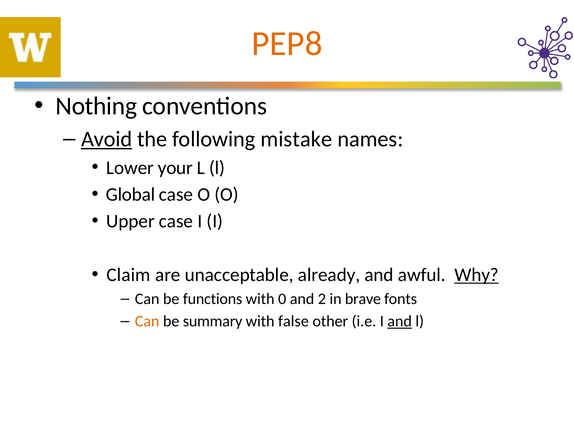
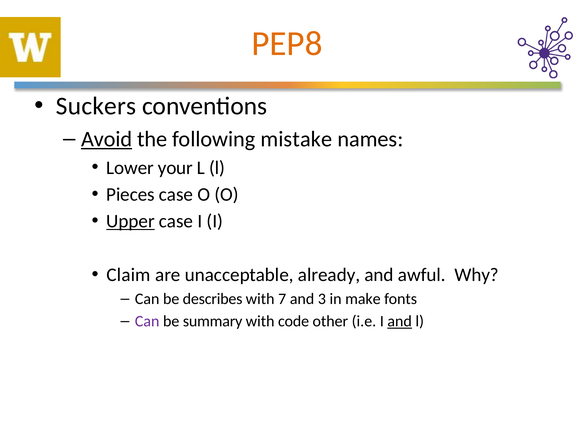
Nothing: Nothing -> Suckers (96, 106)
Global: Global -> Pieces (130, 194)
Upper underline: none -> present (130, 221)
Why underline: present -> none (477, 275)
functions: functions -> describes (213, 299)
0: 0 -> 7 (282, 299)
2: 2 -> 3 (322, 299)
brave: brave -> make (363, 299)
Can colour: orange -> purple (147, 321)
false: false -> code (294, 321)
